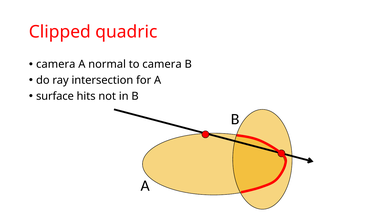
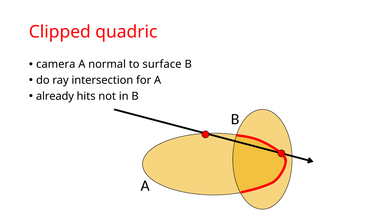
to camera: camera -> surface (162, 64)
surface: surface -> already (55, 96)
